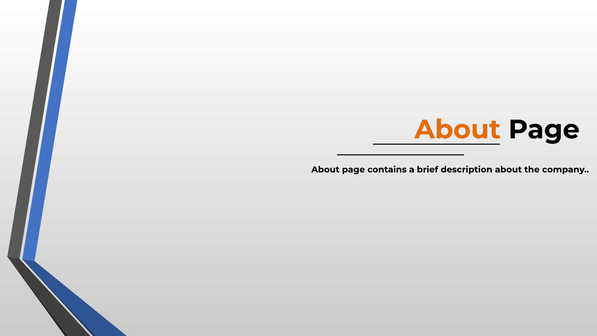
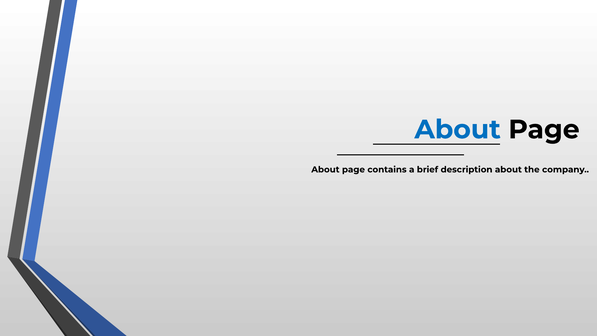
About colour: orange -> blue (458, 130)
